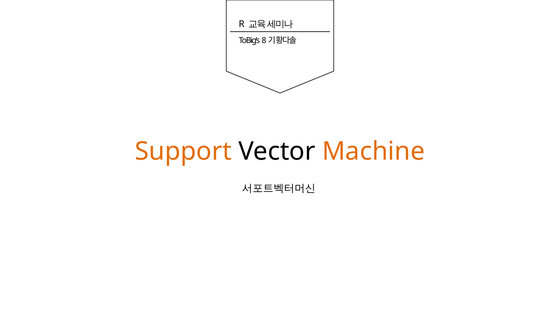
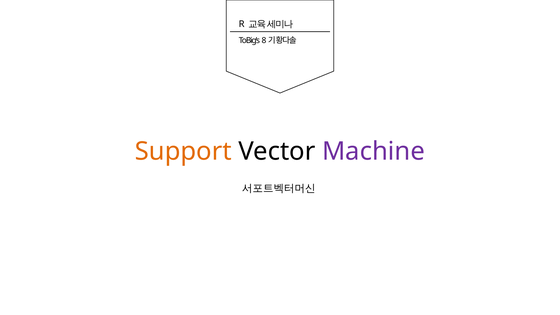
Machine colour: orange -> purple (373, 151)
